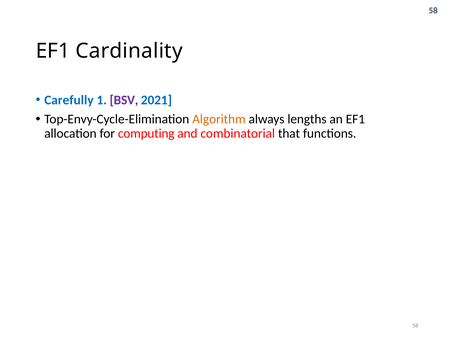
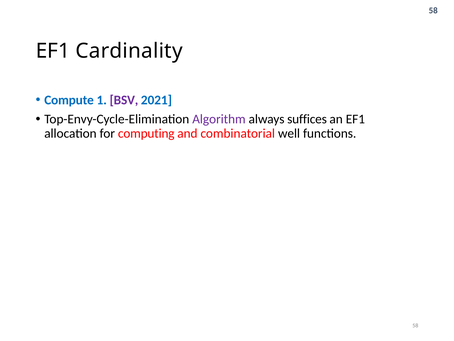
Carefully: Carefully -> Compute (69, 100)
Algorithm colour: orange -> purple (219, 119)
lengths: lengths -> suffices (307, 119)
that: that -> well (289, 133)
